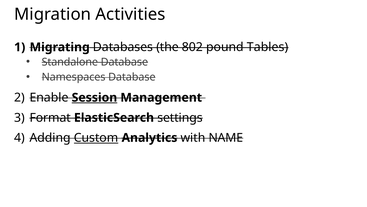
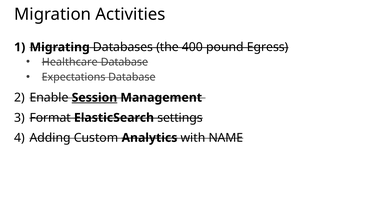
802: 802 -> 400 (192, 47)
Tables: Tables -> Egress (268, 47)
Standalone: Standalone -> Healthcare (70, 62)
Namespaces: Namespaces -> Expectations (74, 77)
Custom underline: present -> none (96, 137)
